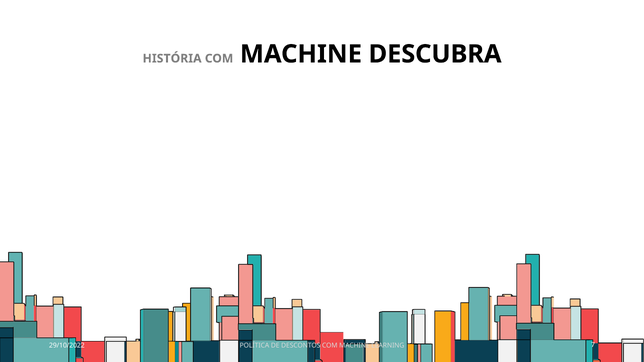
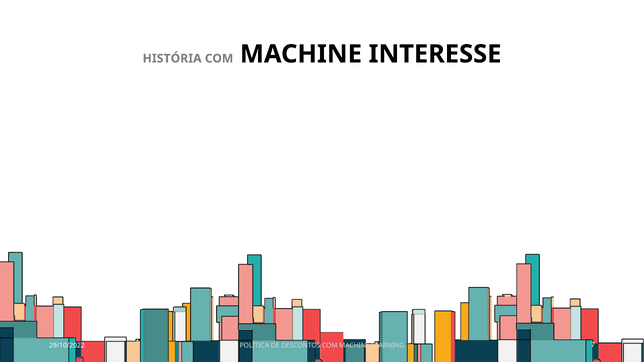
DESCUBRA: DESCUBRA -> INTERESSE (435, 54)
